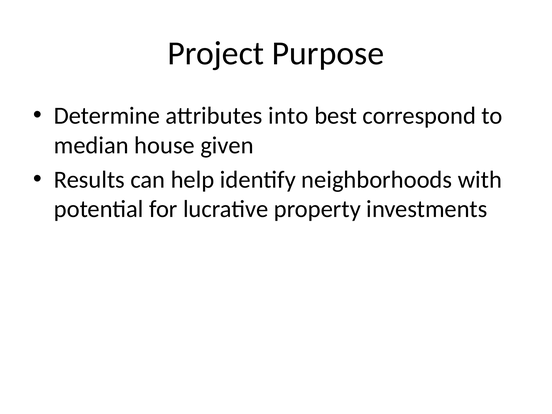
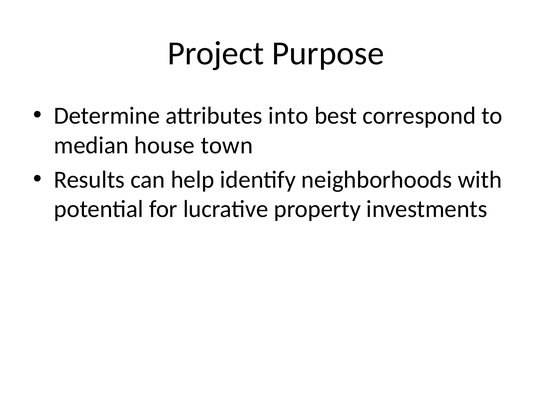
given: given -> town (227, 145)
